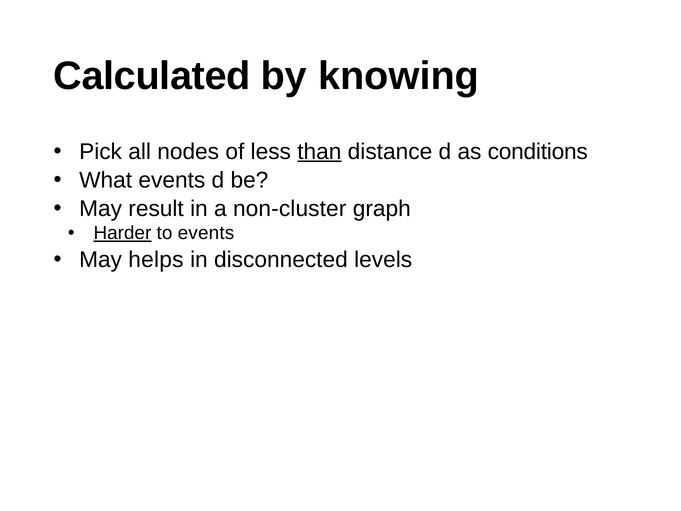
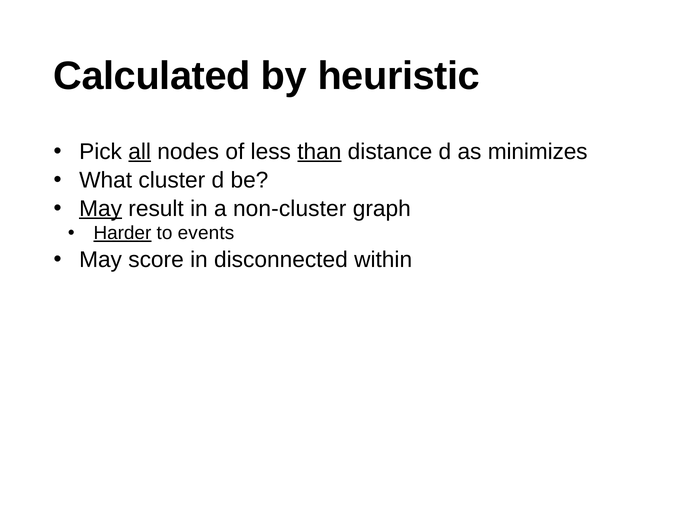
knowing: knowing -> heuristic (399, 76)
all underline: none -> present (140, 151)
conditions: conditions -> minimizes (538, 151)
What events: events -> cluster (172, 180)
May underline: none -> present (101, 208)
helps: helps -> score (156, 259)
levels: levels -> within (383, 259)
